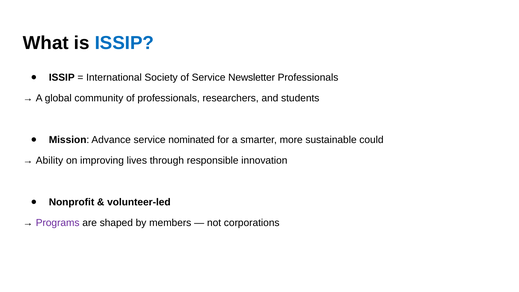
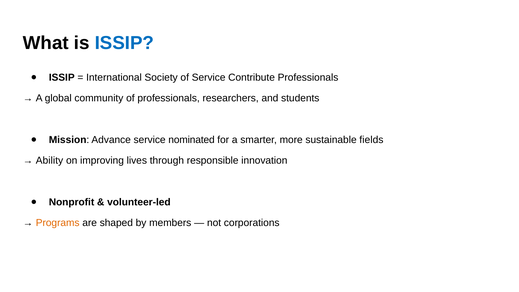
Newsletter: Newsletter -> Contribute (252, 77)
could: could -> fields (371, 140)
Programs colour: purple -> orange (58, 223)
